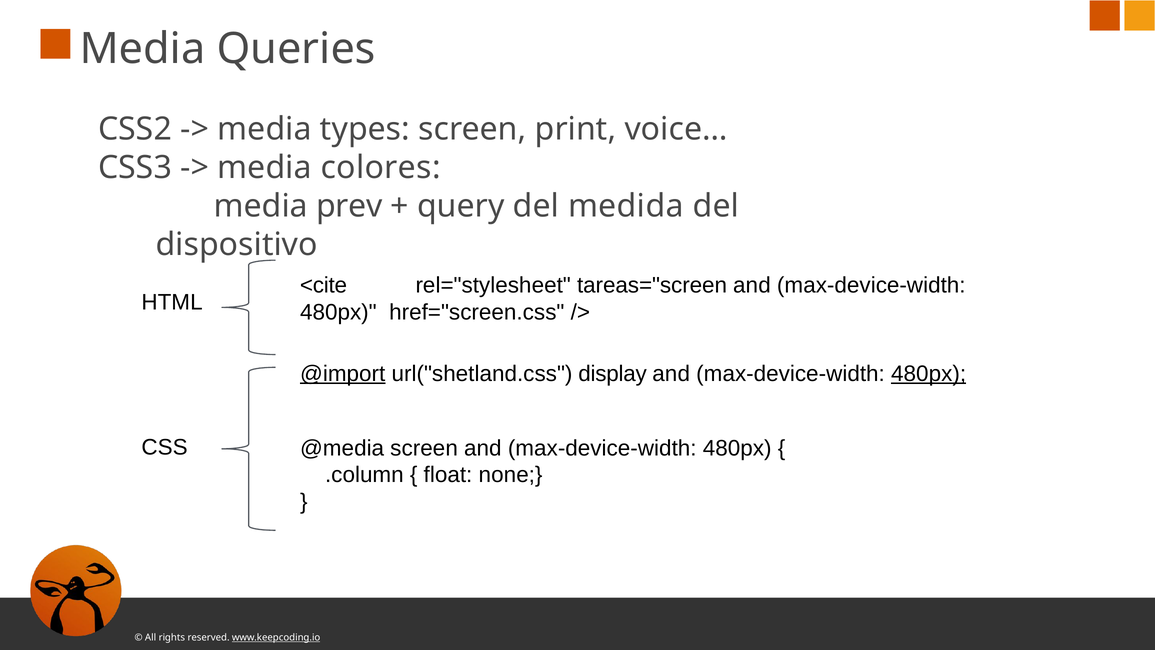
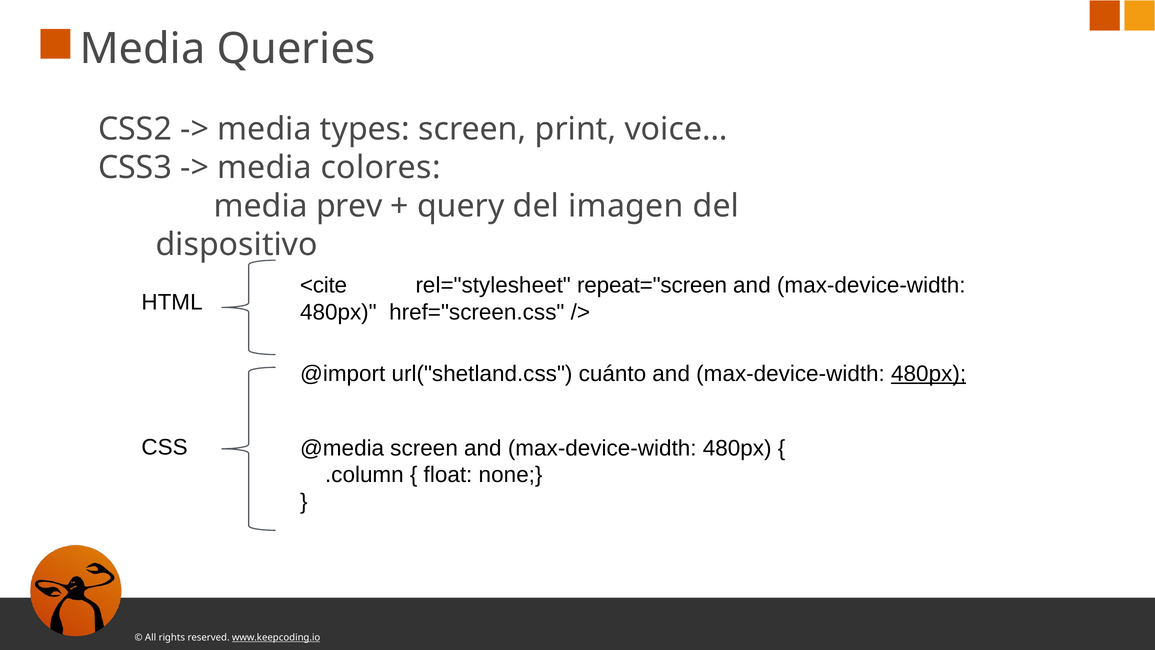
medida: medida -> imagen (626, 206)
tareas="screen: tareas="screen -> repeat="screen (652, 285)
@import underline: present -> none (343, 374)
display: display -> cuánto (612, 374)
